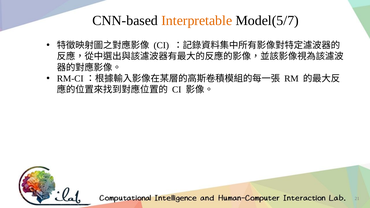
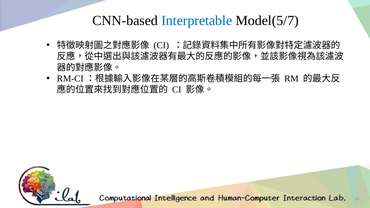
Interpretable colour: orange -> blue (197, 21)
